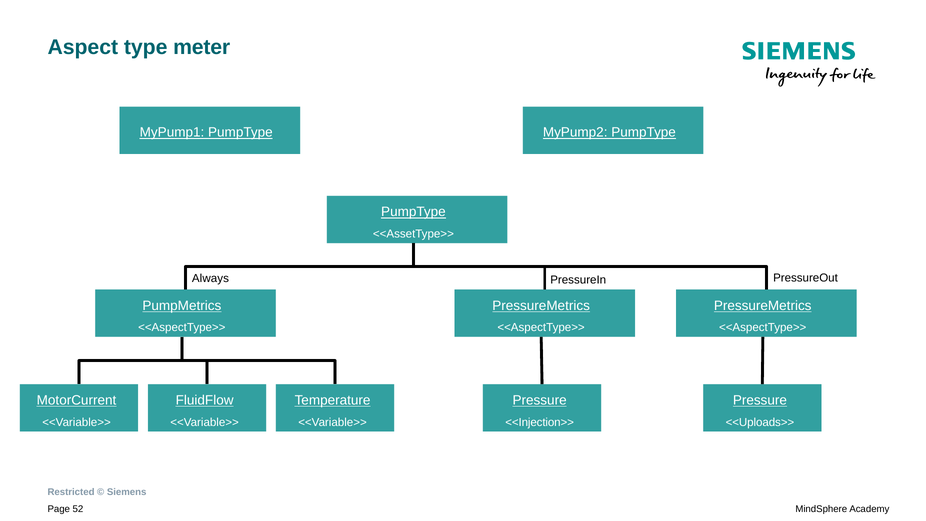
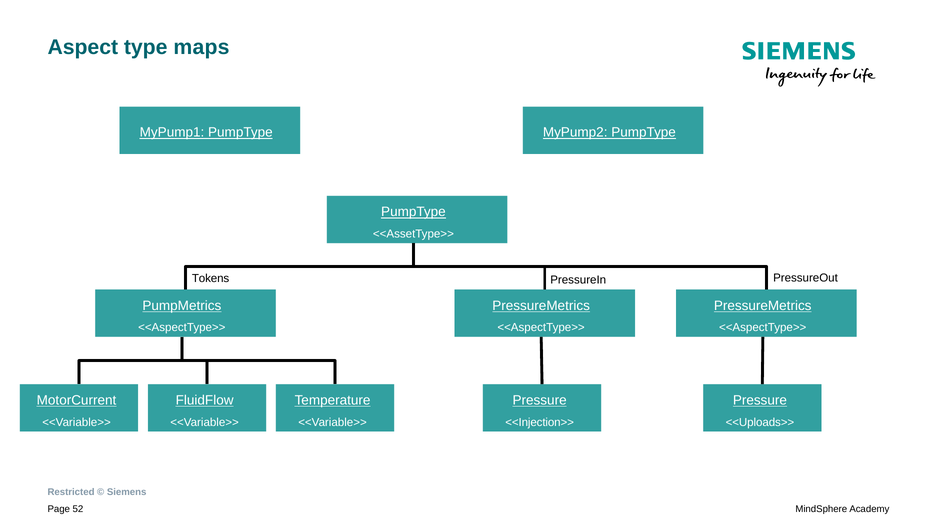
meter: meter -> maps (201, 47)
Always: Always -> Tokens (211, 278)
